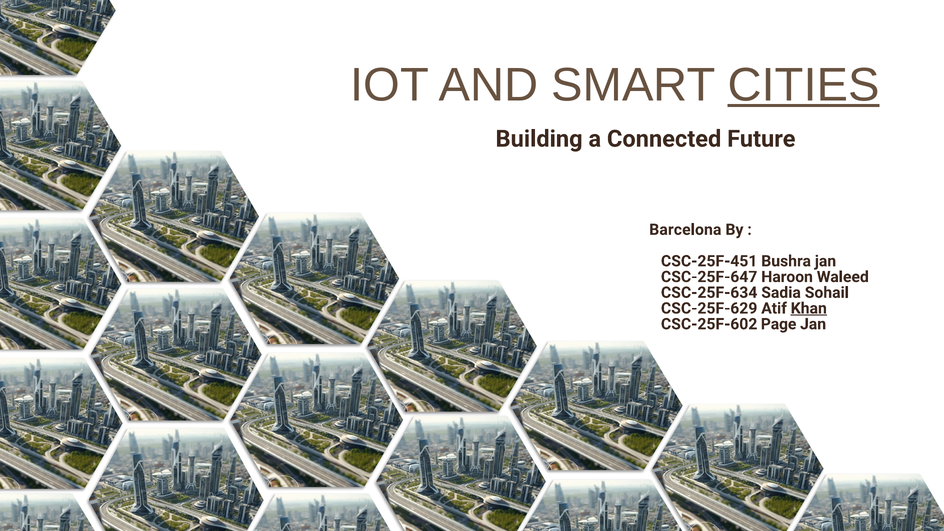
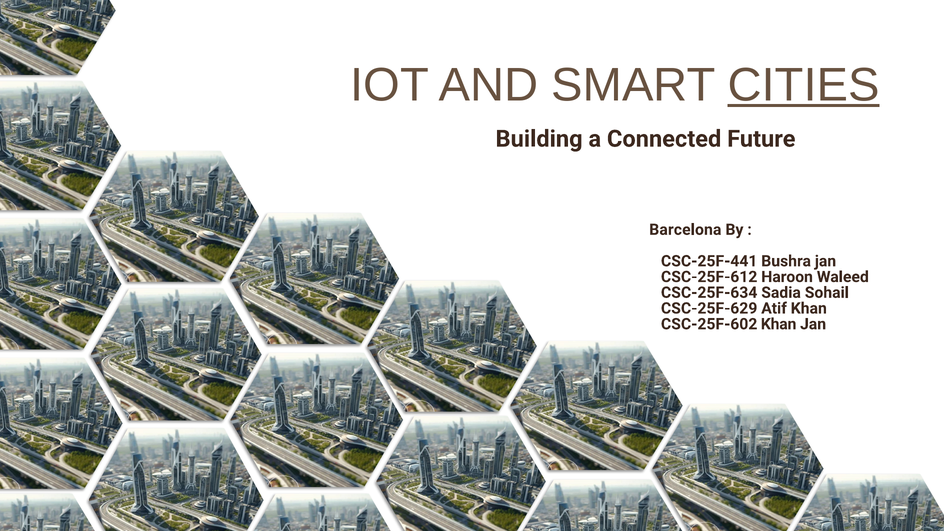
CSC-25F-451: CSC-25F-451 -> CSC-25F-441 (709, 261)
CSC-25F-647: CSC-25F-647 -> CSC-25F-612 (709, 277)
Khan underline: present -> none (809, 308)
CSC-25F-602 Page: Page -> Khan (779, 324)
